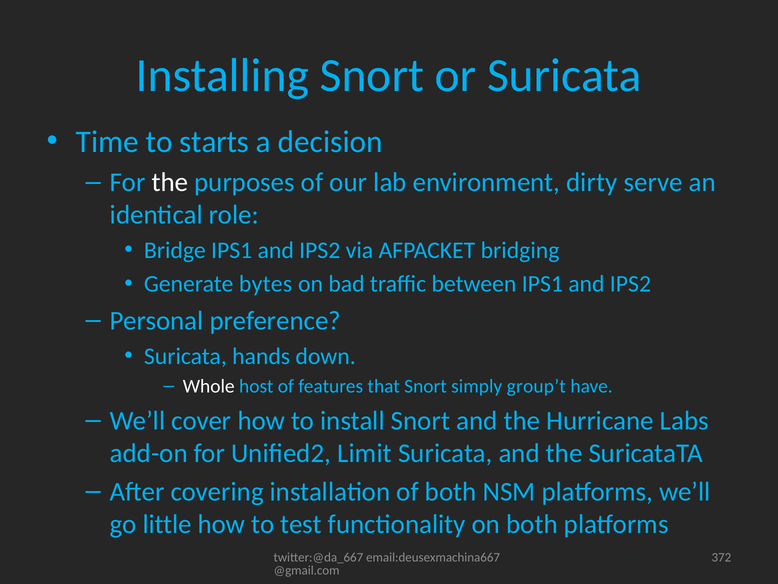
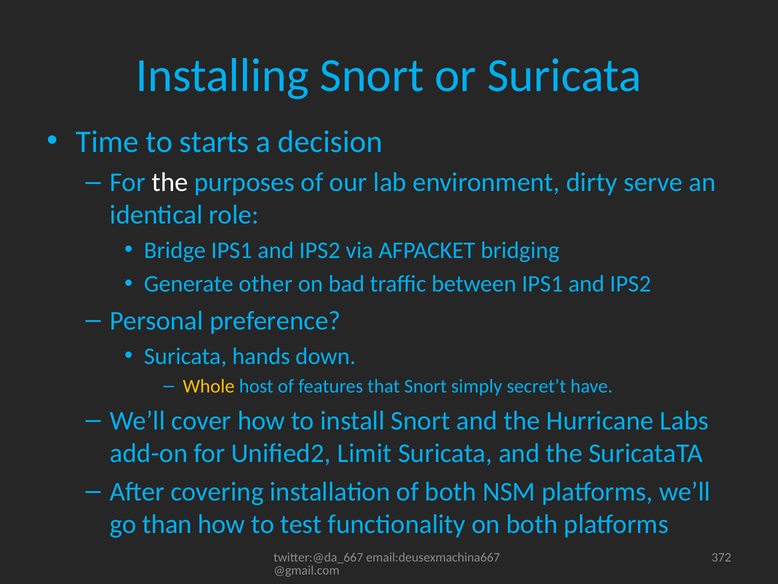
bytes: bytes -> other (266, 284)
Whole colour: white -> yellow (209, 386)
group’t: group’t -> secret’t (536, 386)
little: little -> than (167, 524)
